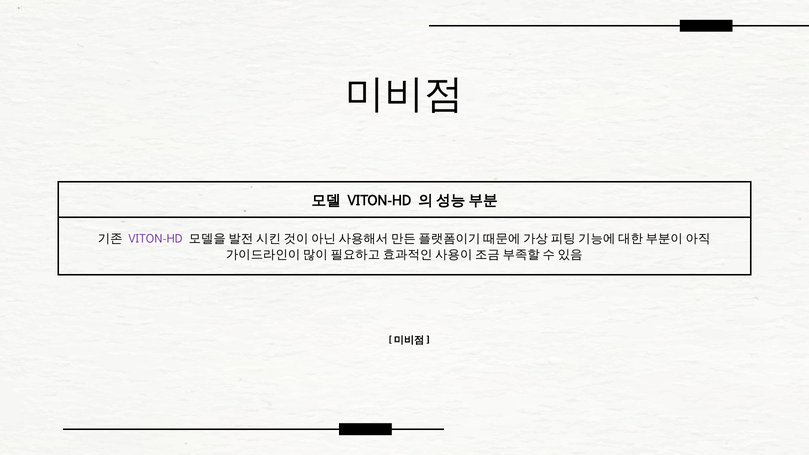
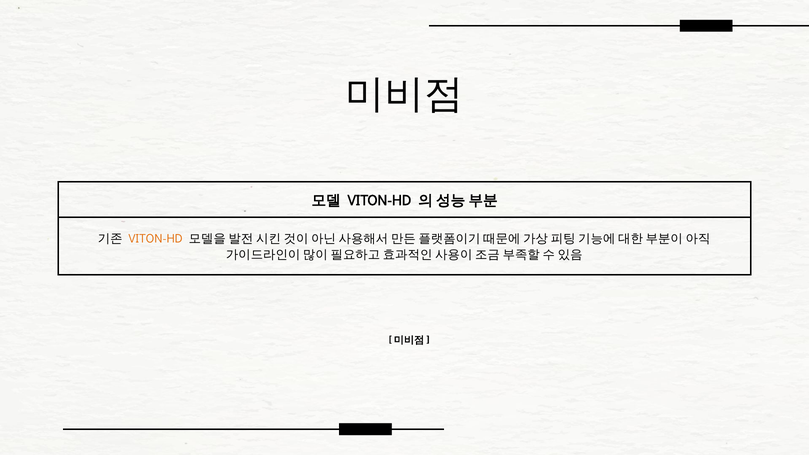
VITON-HD colour: purple -> orange (156, 239)
